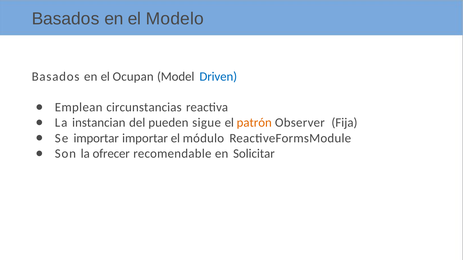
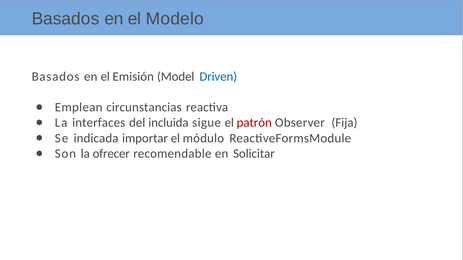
Ocupan: Ocupan -> Emisión (133, 77)
instancian: instancian -> interfaces (99, 123)
pueden: pueden -> incluida (168, 123)
patrón colour: orange -> red (254, 123)
Se importar: importar -> indicada (96, 138)
